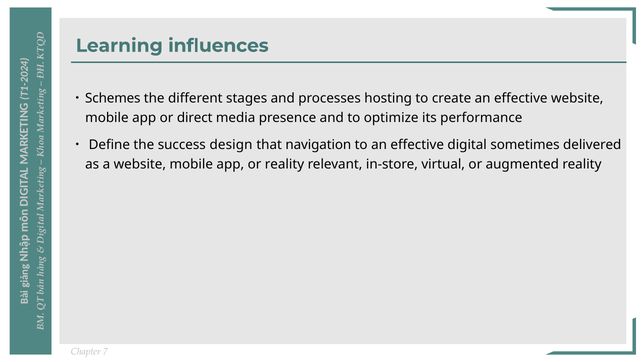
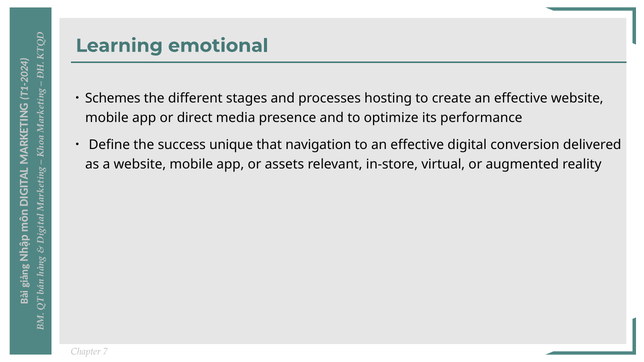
influences: influences -> emotional (218, 46)
design: design -> unique (231, 145)
sometimes: sometimes -> conversion (525, 145)
or reality: reality -> assets (284, 164)
